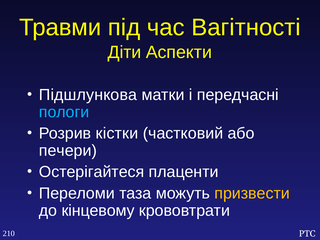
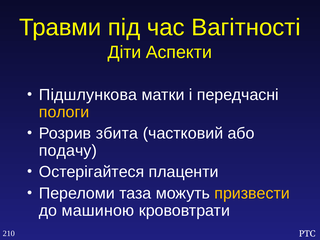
пологи colour: light blue -> yellow (64, 112)
кістки: кістки -> збита (117, 133)
печери: печери -> подачу (68, 151)
кінцевому: кінцевому -> машиною (98, 211)
